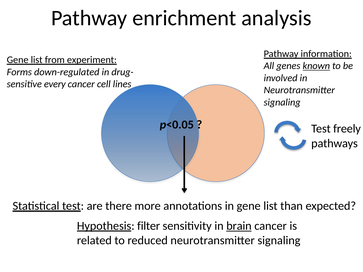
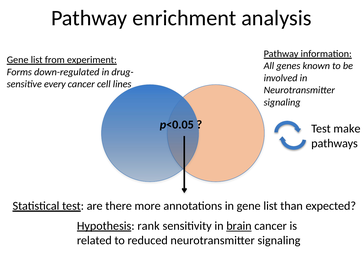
known underline: present -> none (316, 66)
freely: freely -> make (347, 129)
filter: filter -> rank (149, 226)
